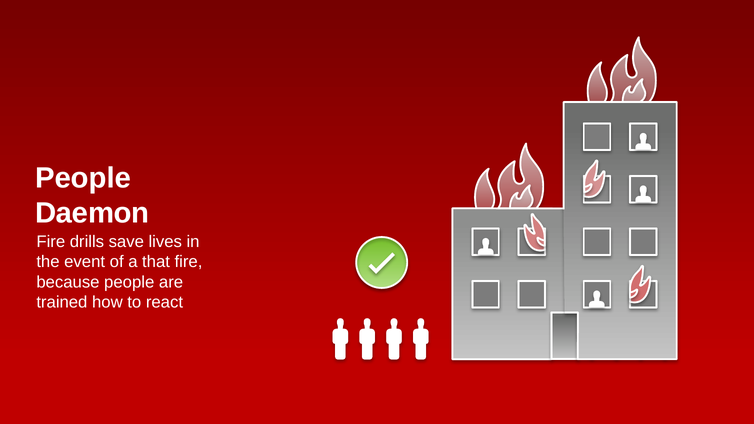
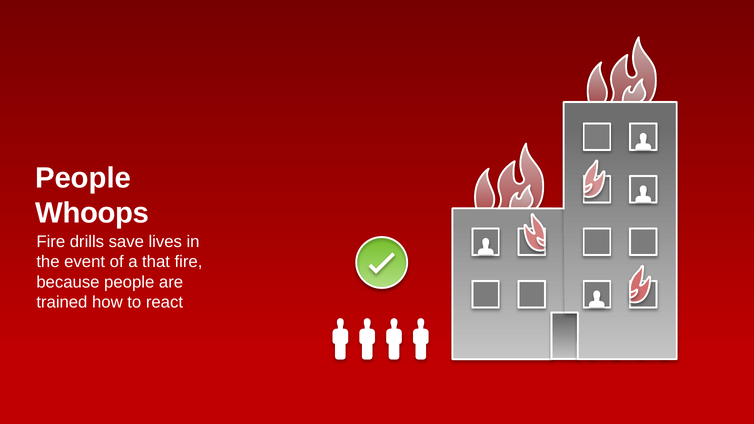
Daemon: Daemon -> Whoops (92, 213)
